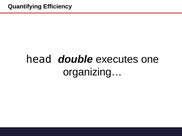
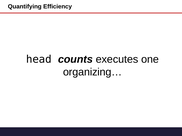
double: double -> counts (75, 60)
